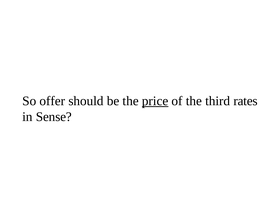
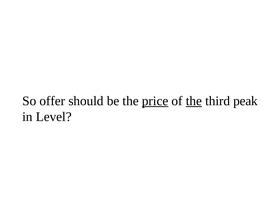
the underline: none -> present (194, 101)
rates: rates -> peak (246, 101)
Sense: Sense -> Level (54, 117)
